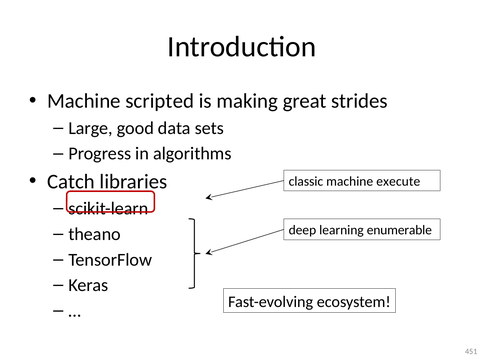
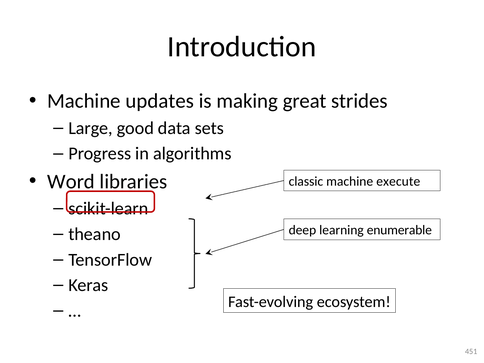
scripted: scripted -> updates (160, 101)
Catch: Catch -> Word (71, 182)
